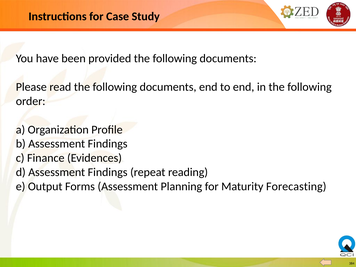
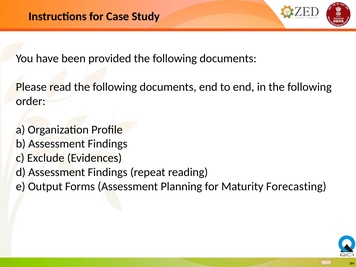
Finance: Finance -> Exclude (46, 158)
